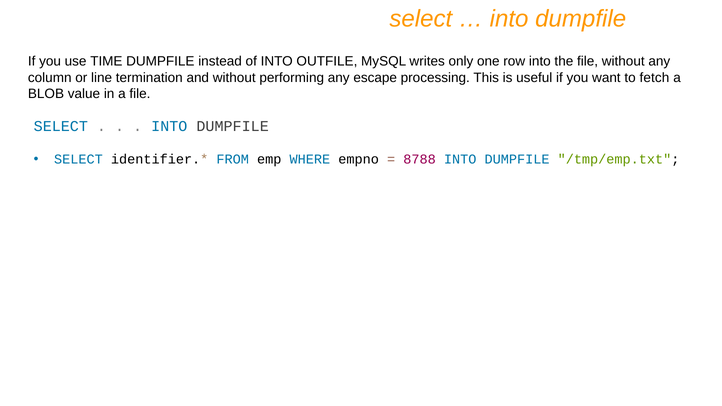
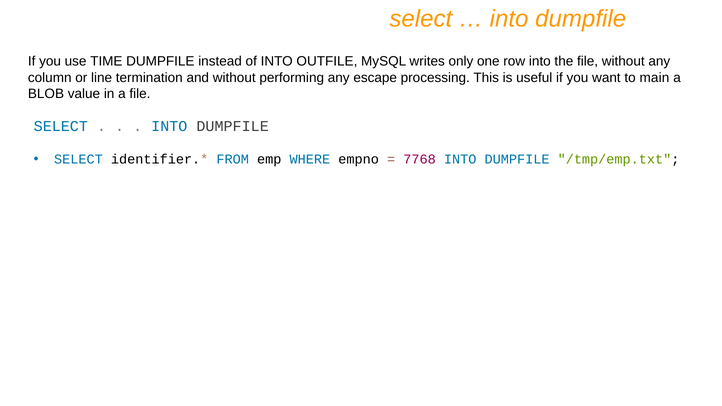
fetch: fetch -> main (654, 78)
8788: 8788 -> 7768 (420, 159)
